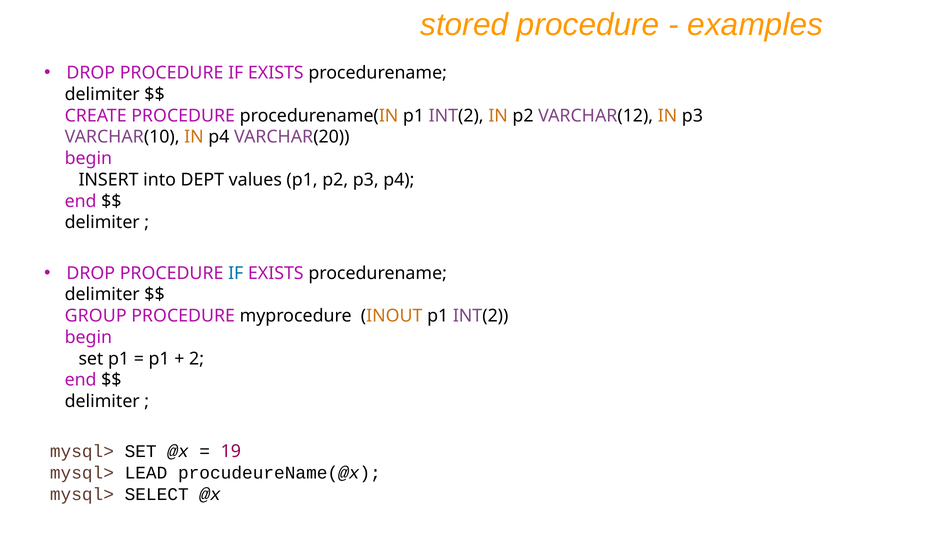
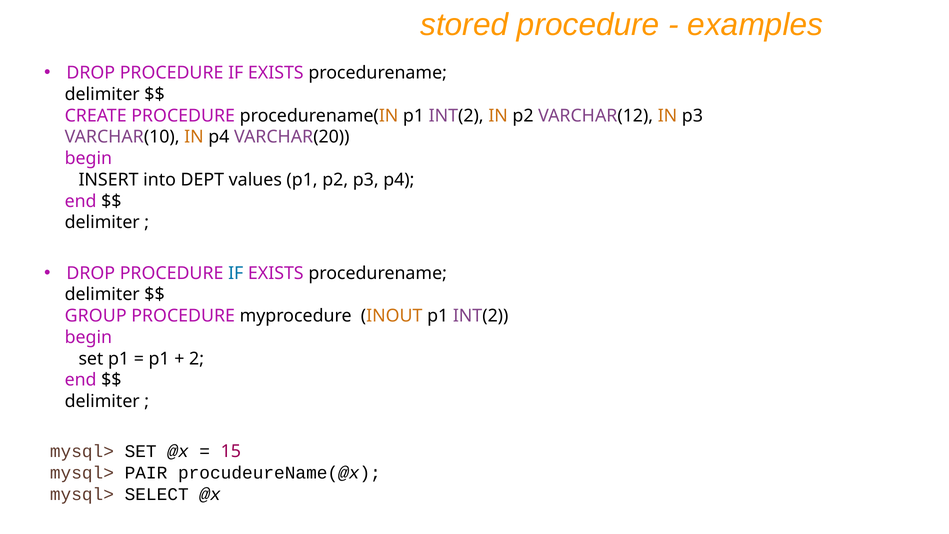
19: 19 -> 15 (231, 451)
LEAD: LEAD -> PAIR (146, 473)
